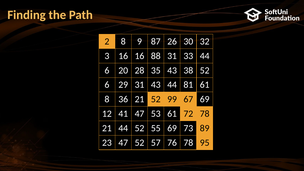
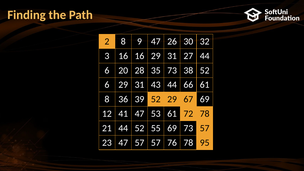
9 87: 87 -> 47 (156, 42)
16 88: 88 -> 29 (156, 56)
33: 33 -> 27 (188, 56)
35 43: 43 -> 73 (172, 70)
81: 81 -> 66 (188, 85)
36 21: 21 -> 39 (140, 99)
52 99: 99 -> 29 (172, 99)
73 89: 89 -> 57 (205, 128)
47 52: 52 -> 57 (140, 143)
